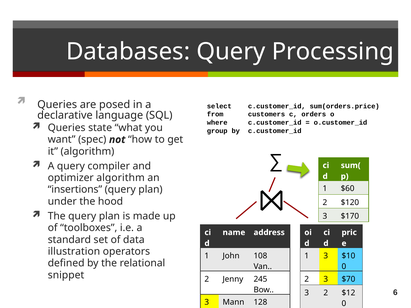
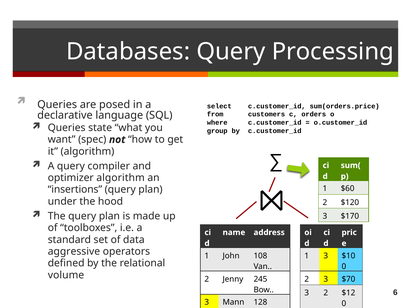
illustration: illustration -> aggressive (74, 252)
snippet: snippet -> volume (66, 275)
